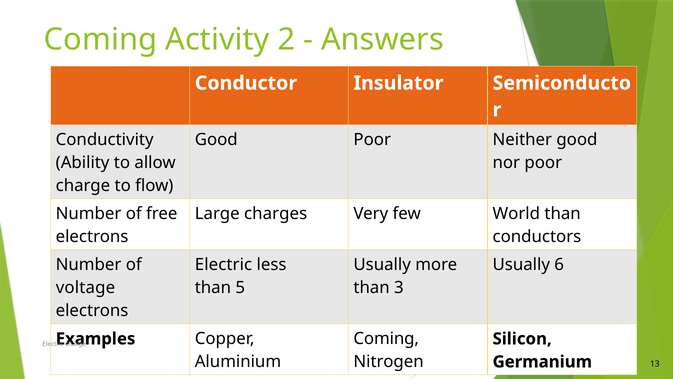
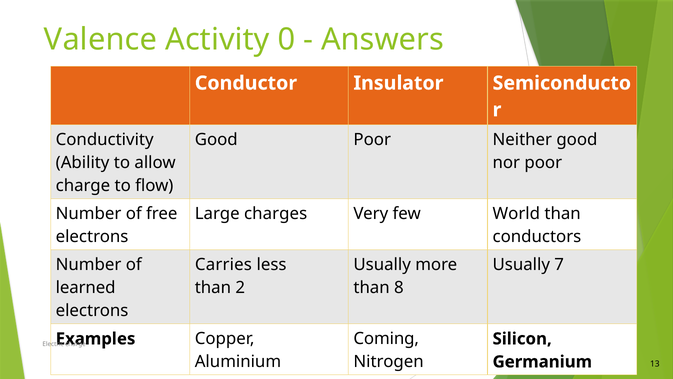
Coming: Coming -> Valence (101, 40)
2: 2 -> 0 (286, 40)
Electric: Electric -> Carries (223, 264)
6: 6 -> 7 (559, 264)
voltage: voltage -> learned (86, 287)
5: 5 -> 2 (240, 287)
3: 3 -> 8 (399, 287)
